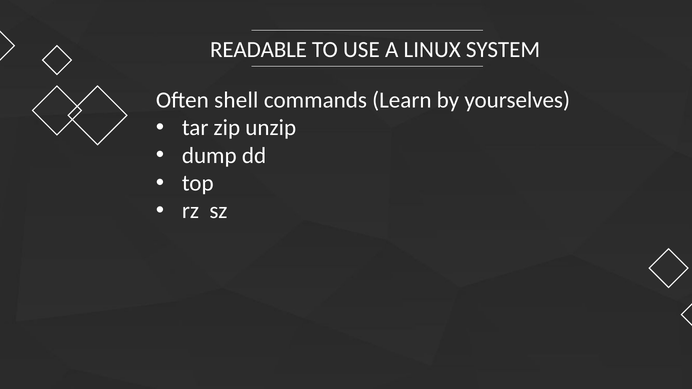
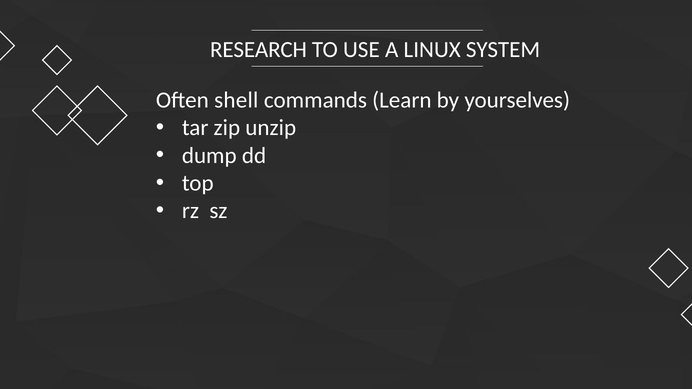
READABLE: READABLE -> RESEARCH (259, 50)
